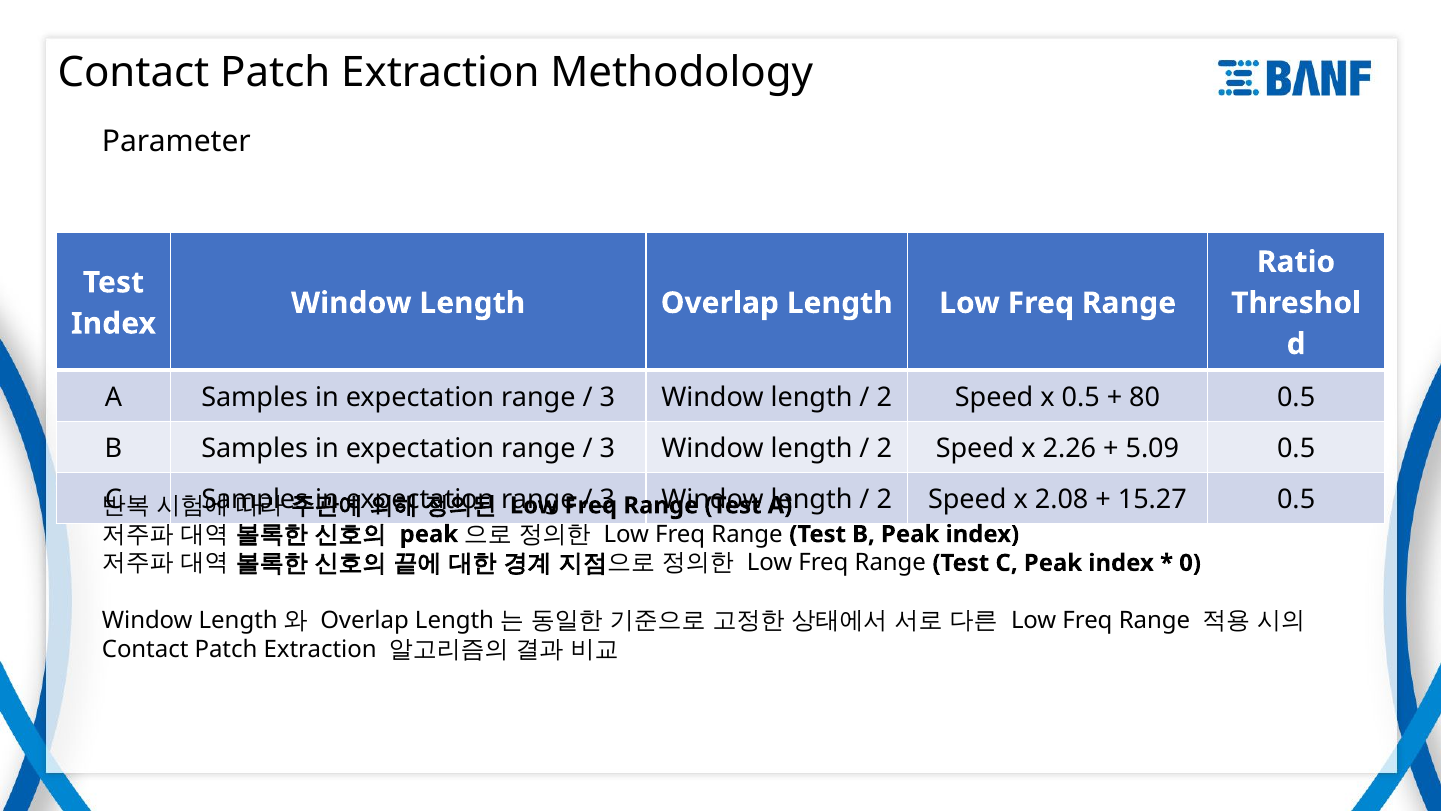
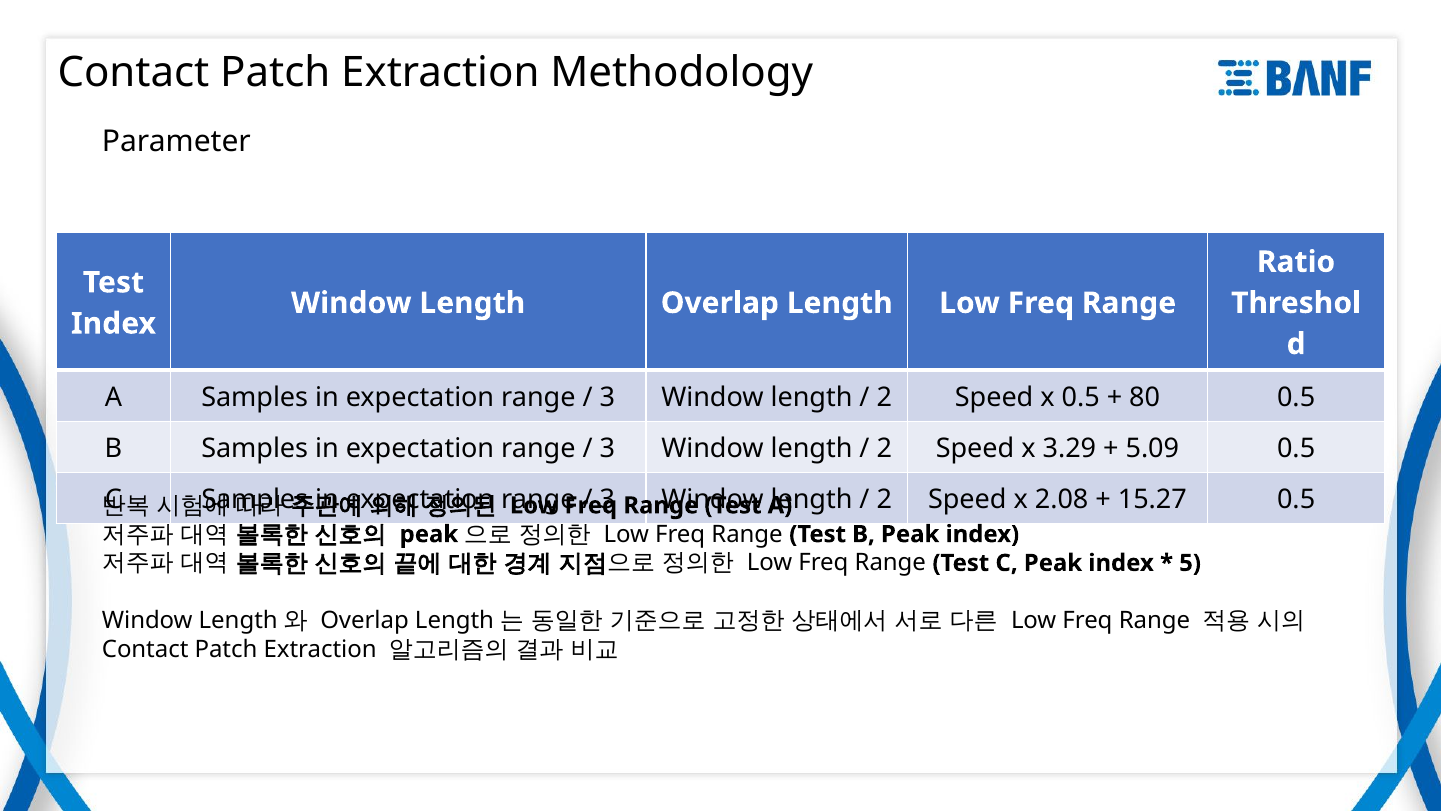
2.26: 2.26 -> 3.29 (1069, 448)
0: 0 -> 5 (1190, 563)
